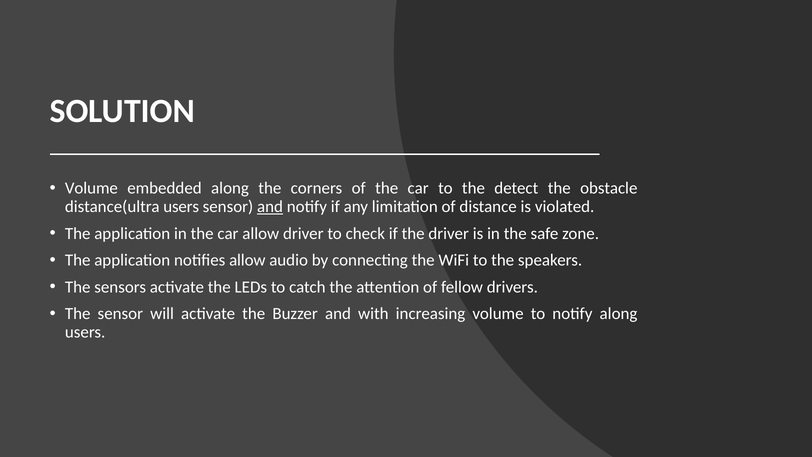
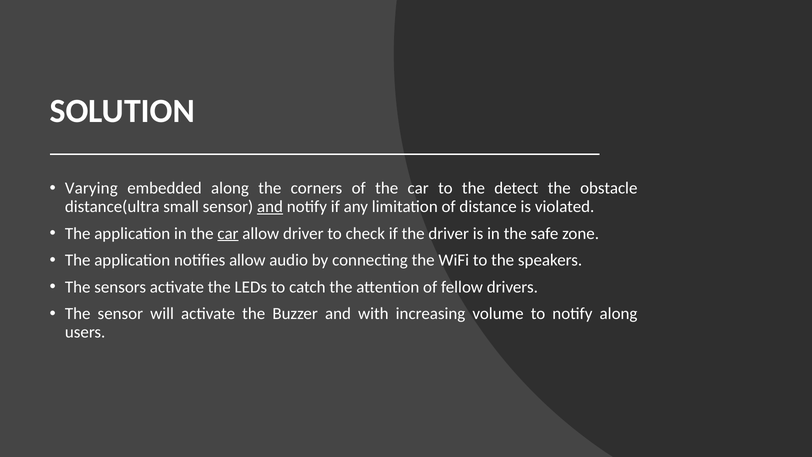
Volume: Volume -> Varying (91, 188)
distance(ultra users: users -> small (181, 207)
car underline: none -> present (228, 233)
